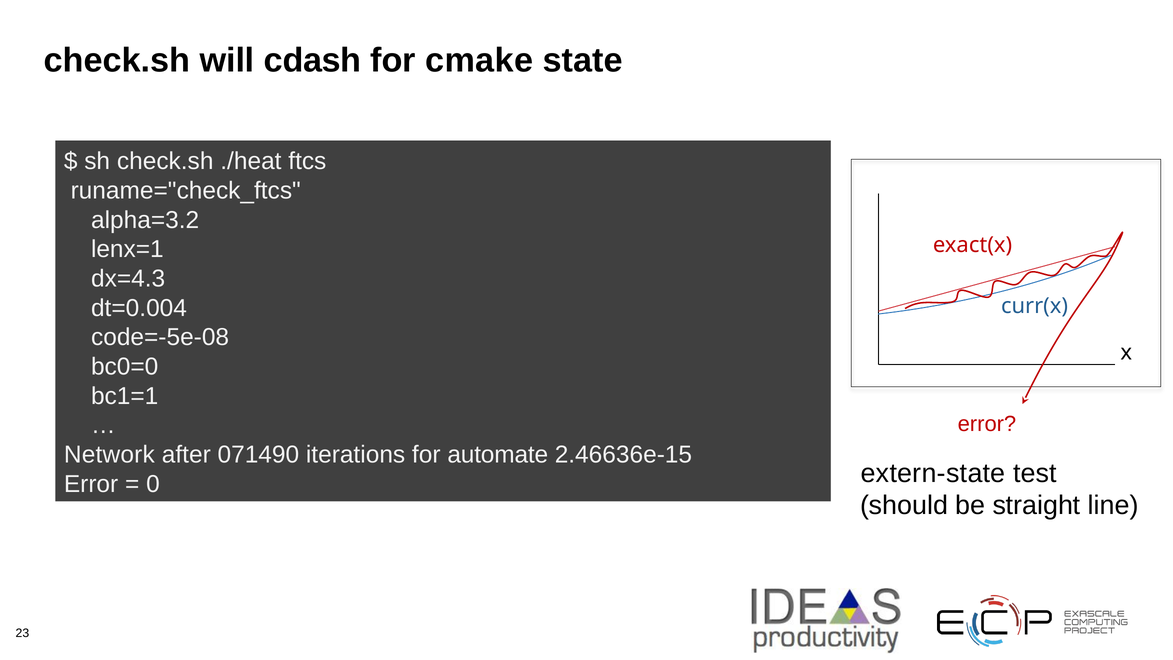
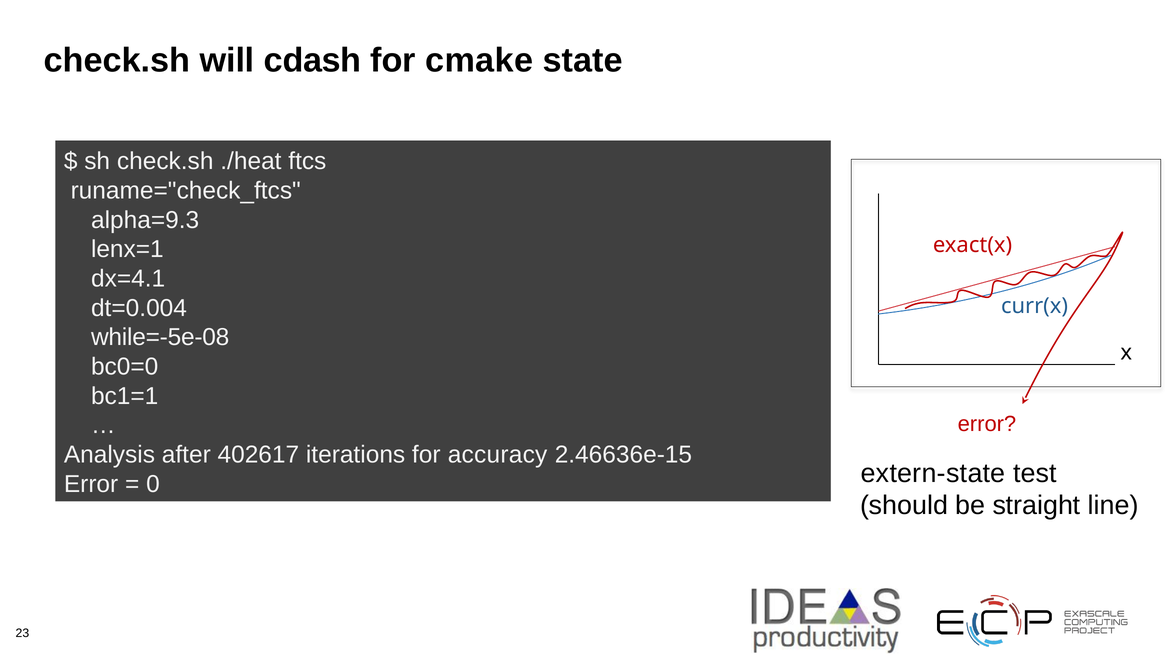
alpha=3.2: alpha=3.2 -> alpha=9.3 (145, 220)
dx=4.3: dx=4.3 -> dx=4.1 (128, 279)
code=-5e-08: code=-5e-08 -> while=-5e-08 (160, 337)
Network: Network -> Analysis (109, 455)
071490: 071490 -> 402617 (258, 455)
automate: automate -> accuracy (498, 455)
